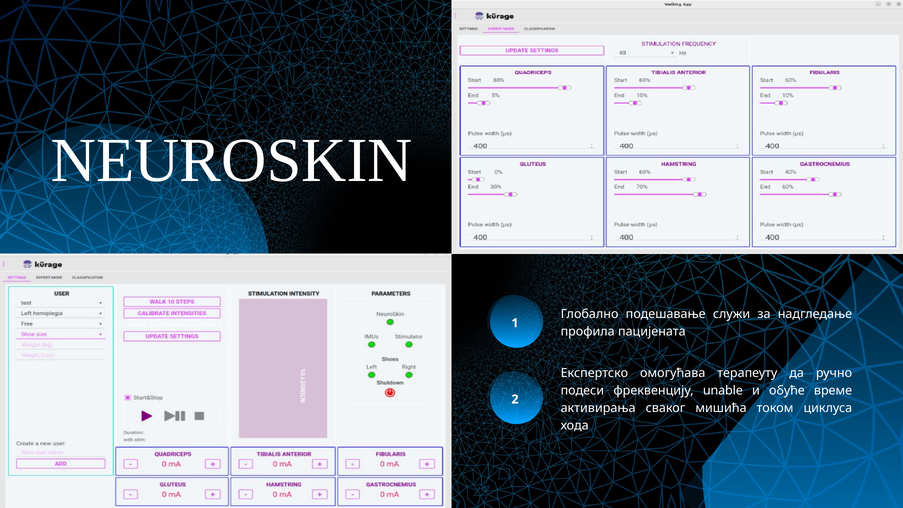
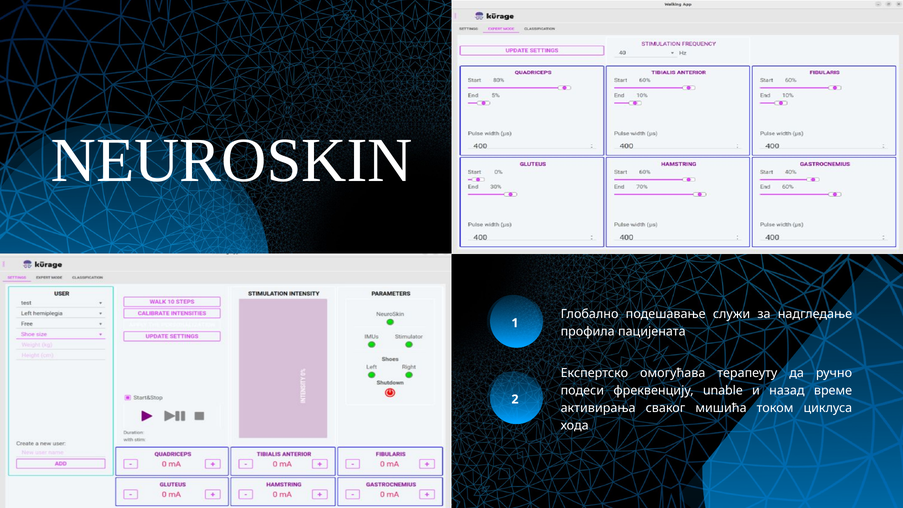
обуће: обуће -> назад (787, 391)
